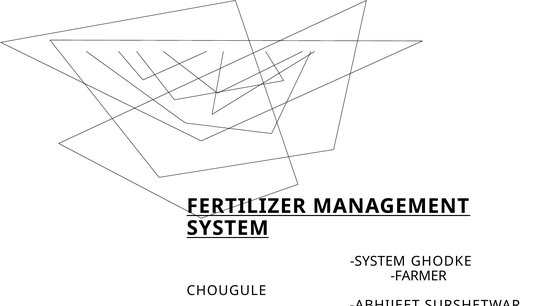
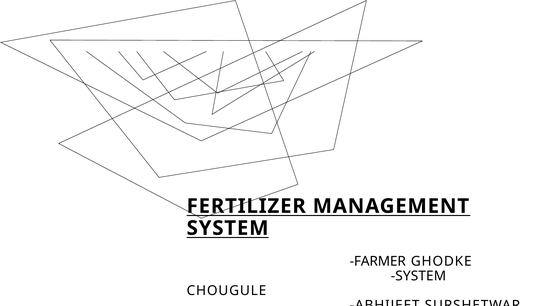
SYSTEM: SYSTEM -> FARMER (378, 261)
FARMER: FARMER -> SYSTEM (418, 276)
